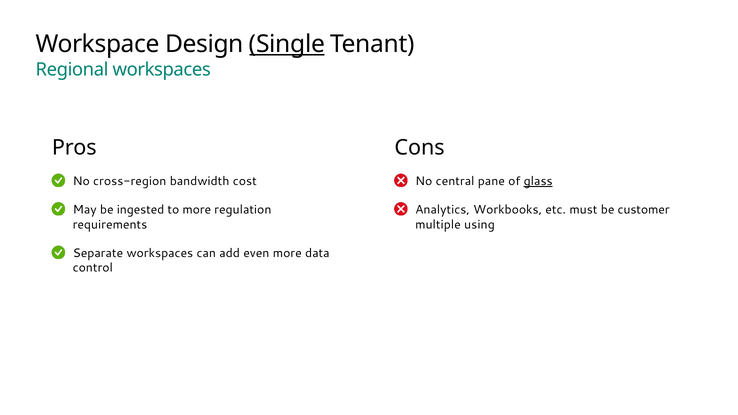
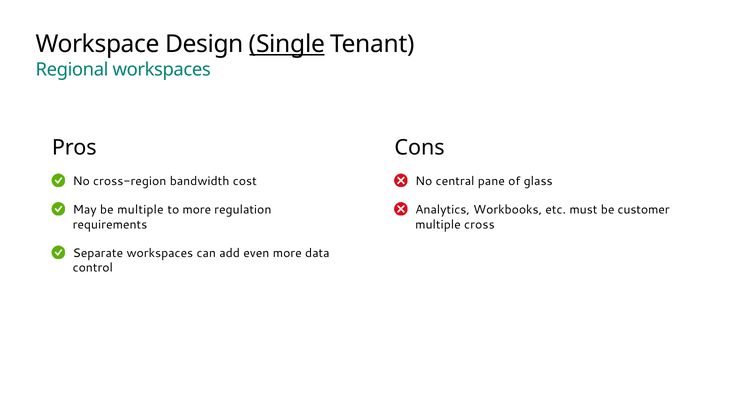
glass underline: present -> none (538, 181)
be ingested: ingested -> multiple (140, 210)
using: using -> cross (479, 225)
